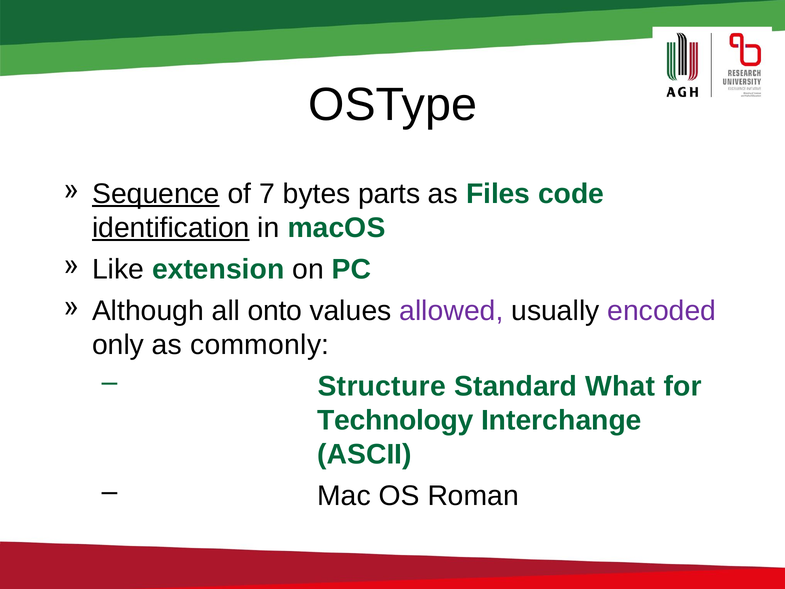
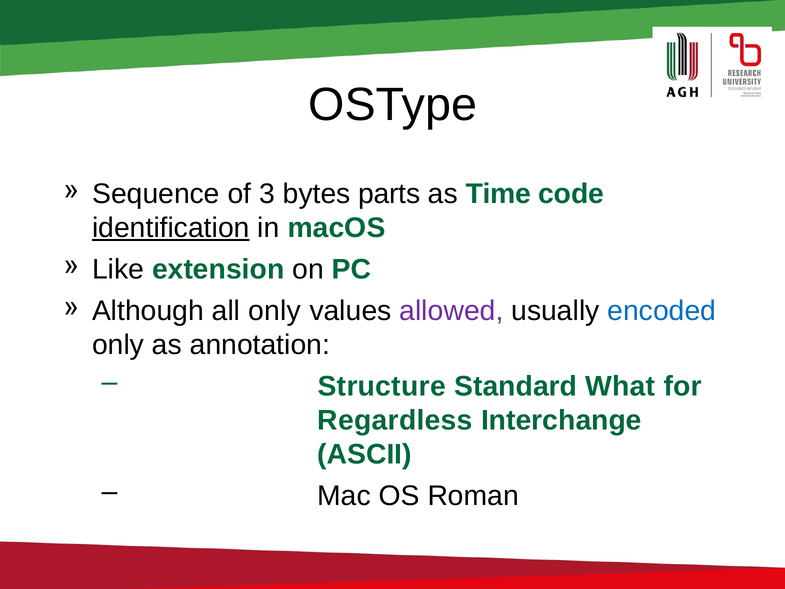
Sequence underline: present -> none (156, 194)
7: 7 -> 3 (267, 194)
Files: Files -> Time (498, 194)
all onto: onto -> only (275, 311)
encoded colour: purple -> blue (662, 311)
commonly: commonly -> annotation (260, 345)
Technology: Technology -> Regardless (395, 420)
